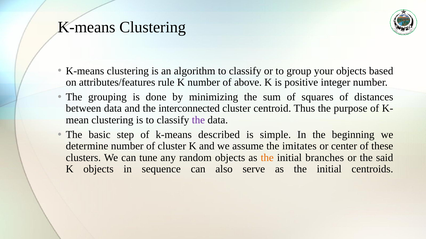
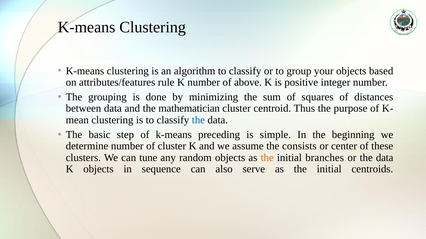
interconnected: interconnected -> mathematician (189, 109)
the colour: purple -> blue (198, 120)
described: described -> preceding (219, 135)
imitates: imitates -> consists (299, 146)
or the said: said -> data (385, 158)
